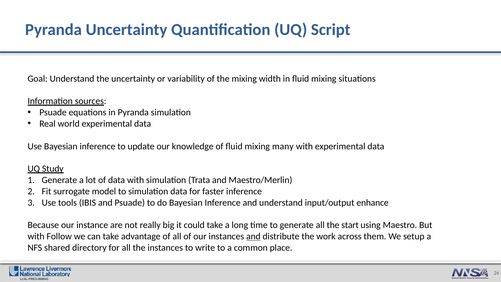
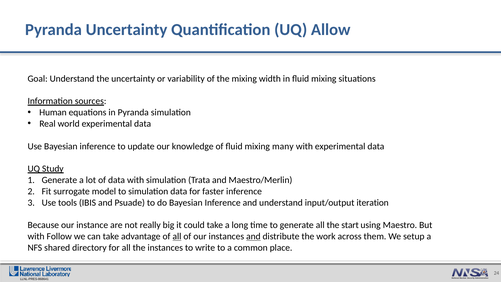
Script: Script -> Allow (331, 30)
Psuade: Psuade -> Human (53, 112)
enhance: enhance -> iteration (373, 203)
all underline: none -> present (177, 236)
